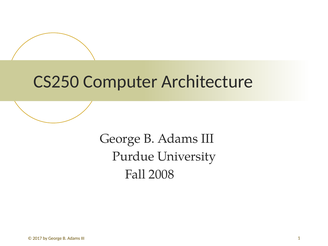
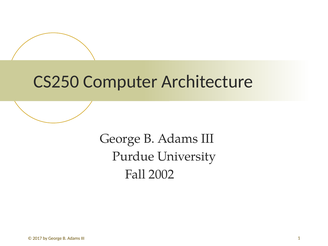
2008: 2008 -> 2002 (161, 174)
